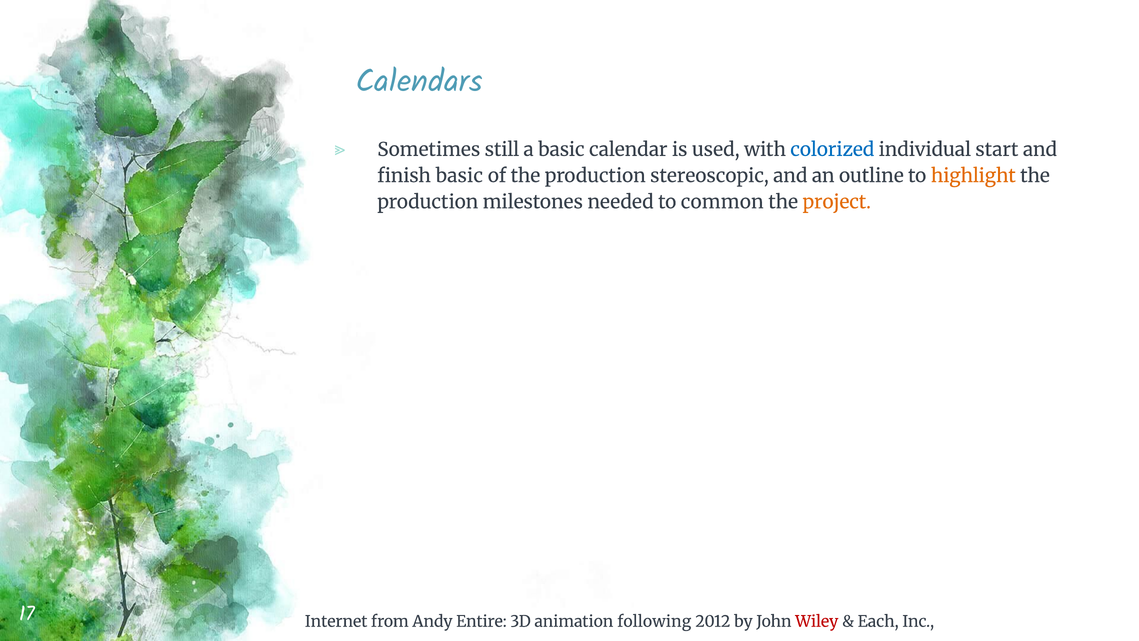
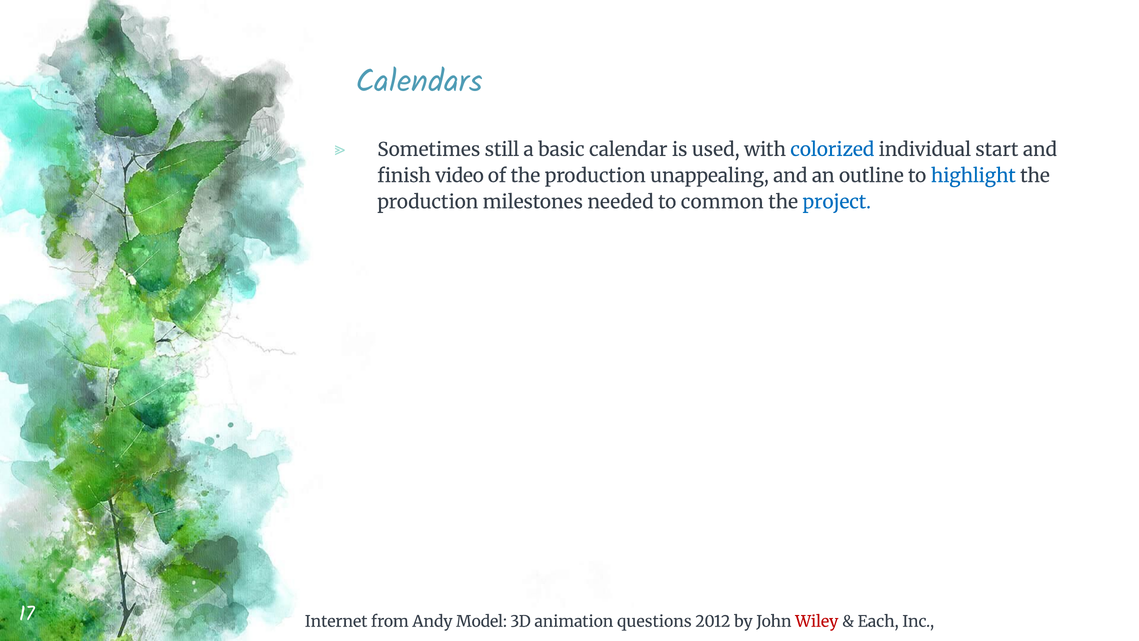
finish basic: basic -> video (460, 176)
stereoscopic: stereoscopic -> unappealing (710, 176)
highlight colour: orange -> blue (973, 176)
project colour: orange -> blue (837, 202)
Entire: Entire -> Model (481, 621)
following: following -> questions (654, 621)
